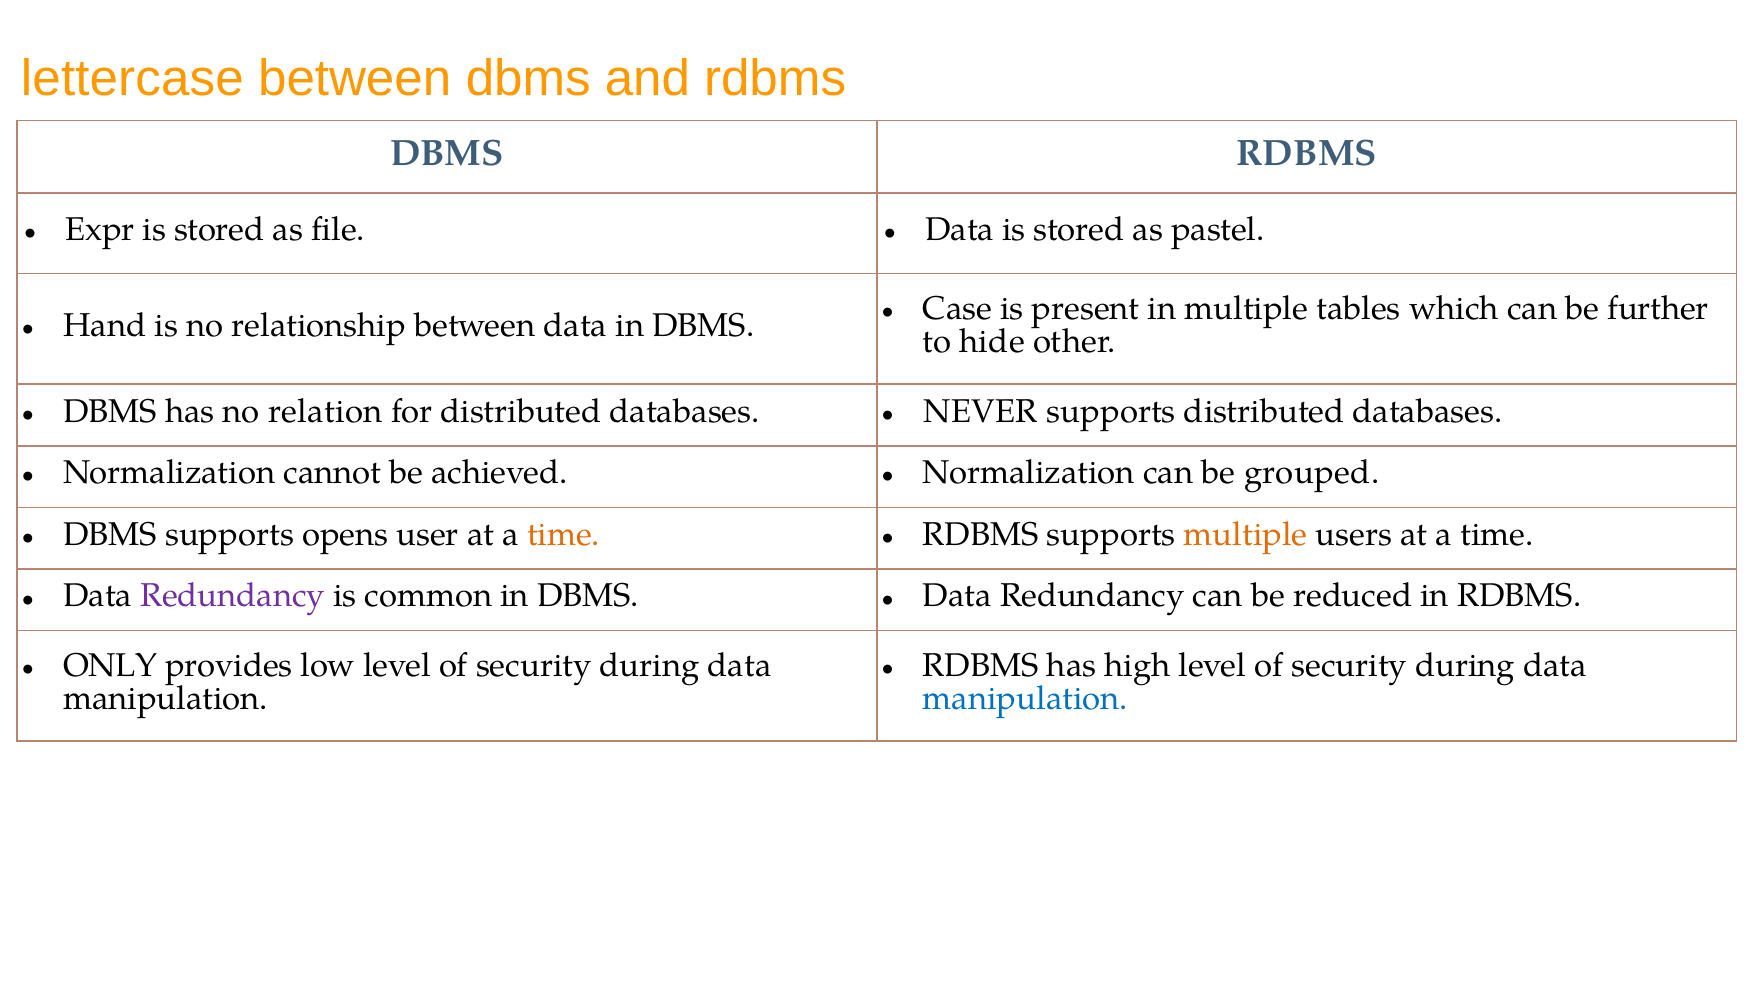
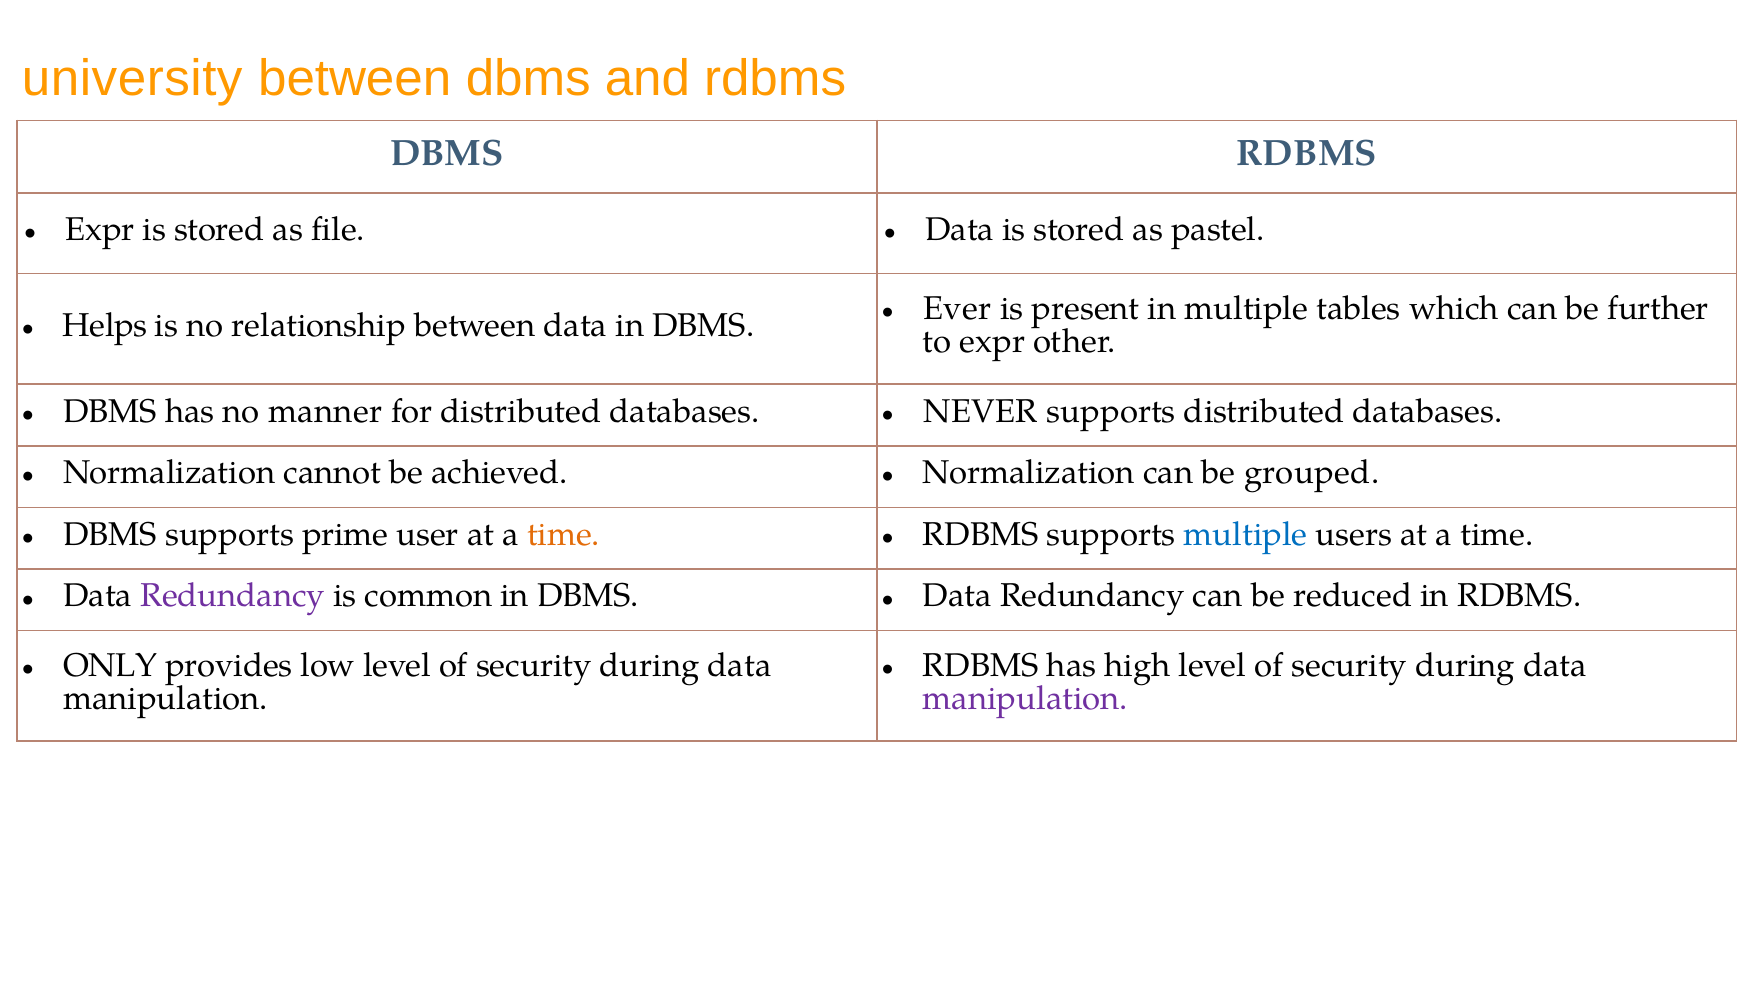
lettercase: lettercase -> university (132, 78)
Case: Case -> Ever (957, 309)
Hand: Hand -> Helps (105, 326)
to hide: hide -> expr (992, 342)
relation: relation -> manner (325, 412)
opens: opens -> prime (345, 535)
multiple colour: orange -> blue (1246, 535)
manipulation colour: blue -> purple (1025, 699)
